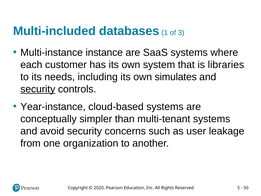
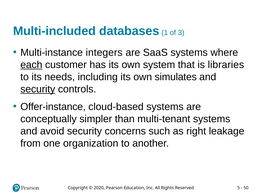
instance: instance -> integers (104, 52)
each underline: none -> present (31, 65)
Year-instance: Year-instance -> Offer-instance (53, 107)
user: user -> right (196, 131)
